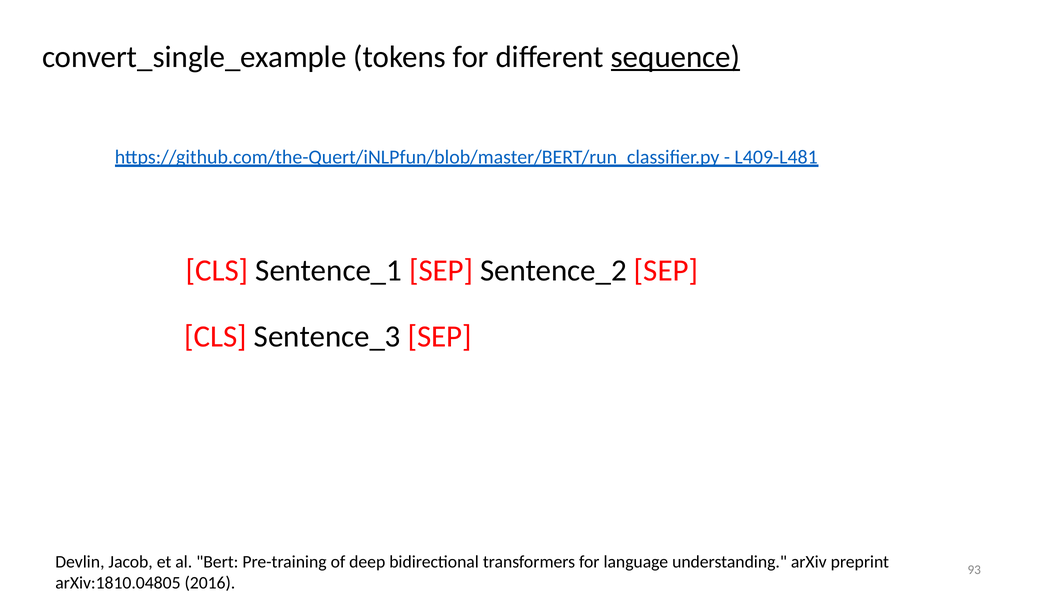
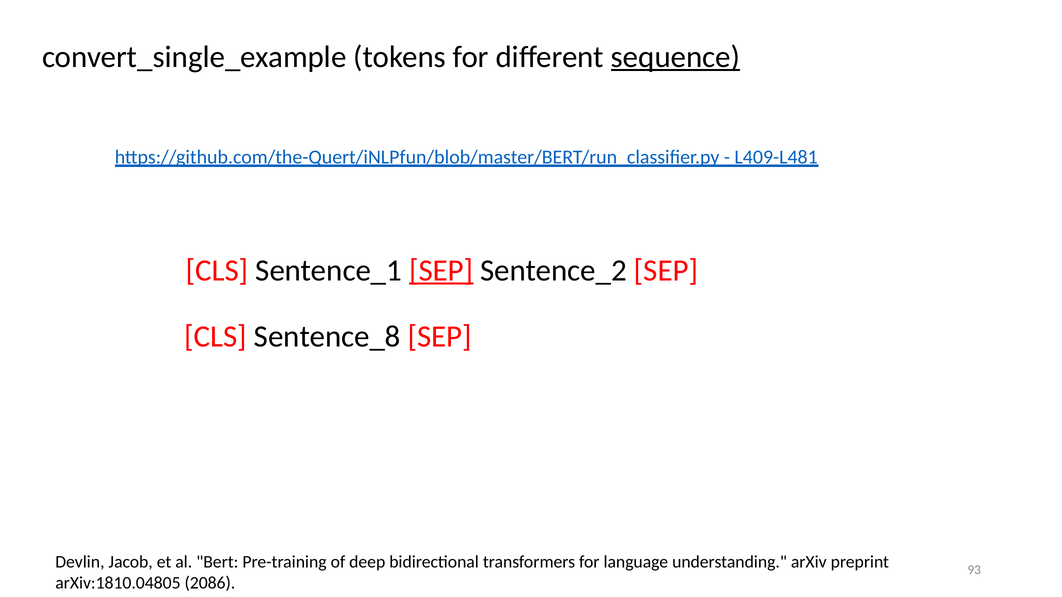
SEP underline: none -> present (441, 270)
Sentence_3: Sentence_3 -> Sentence_8 (327, 337)
2016: 2016 -> 2086 (210, 583)
